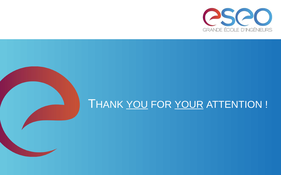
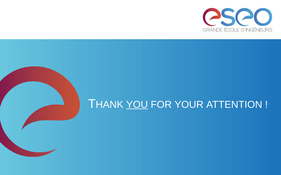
YOUR underline: present -> none (189, 105)
